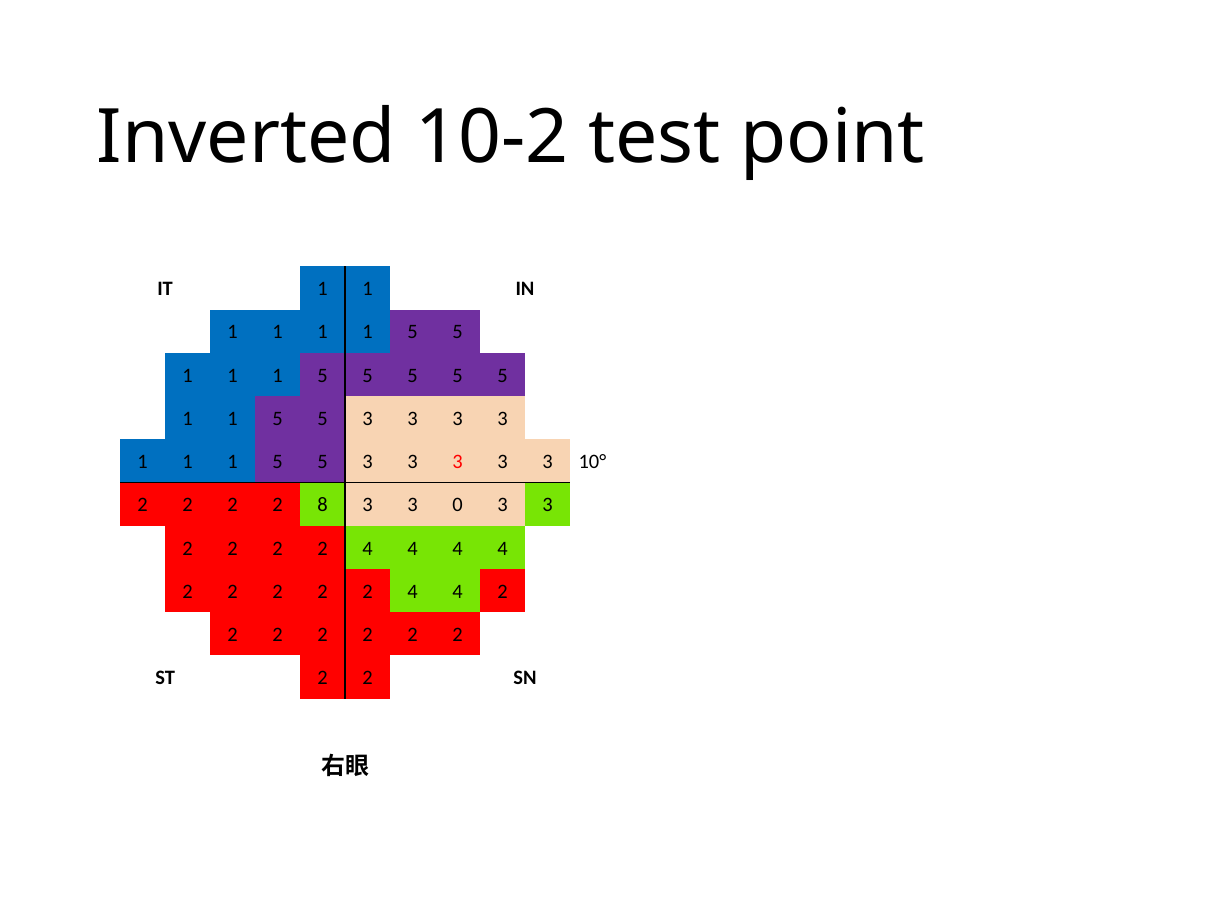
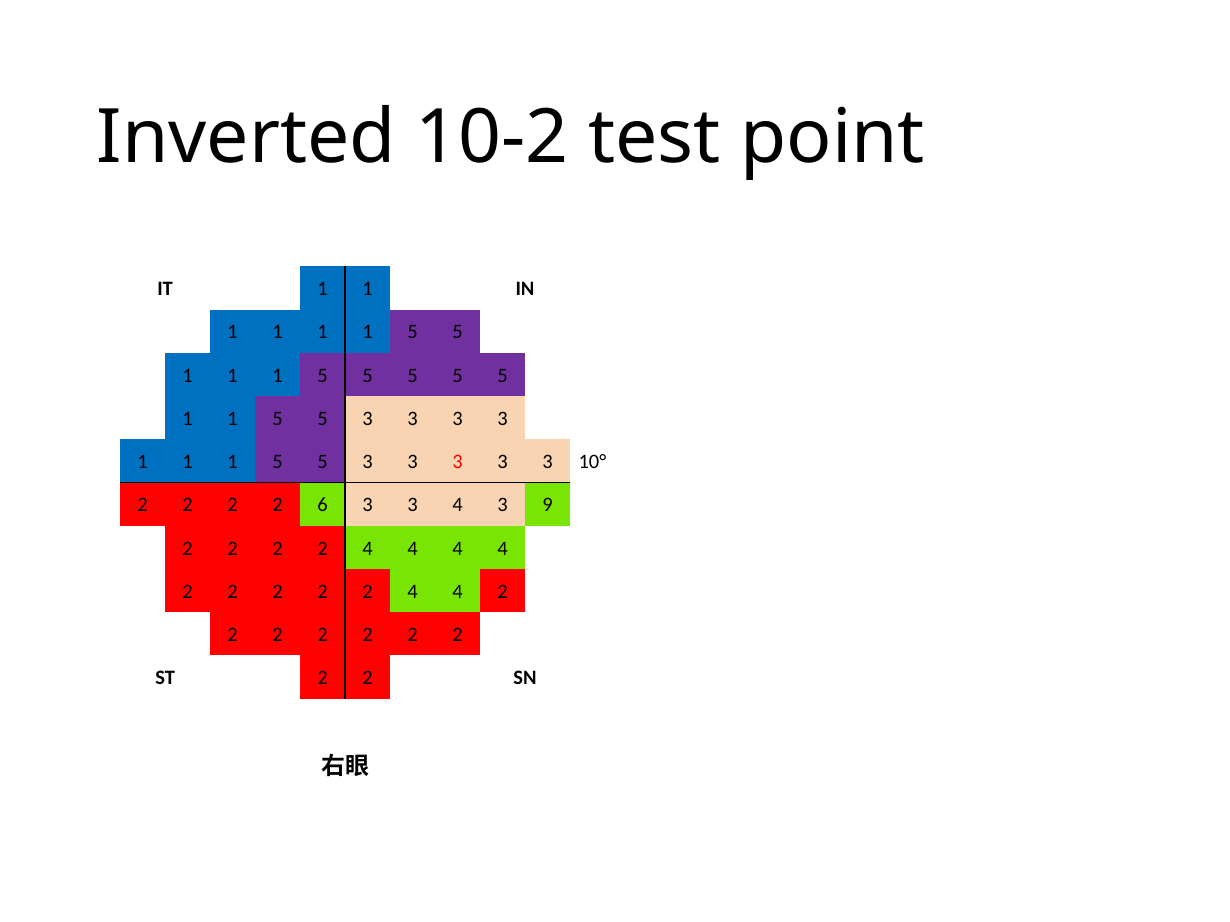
8: 8 -> 6 (323, 505)
3 0: 0 -> 4 (458, 505)
3: 3 -> 9 (548, 505)
